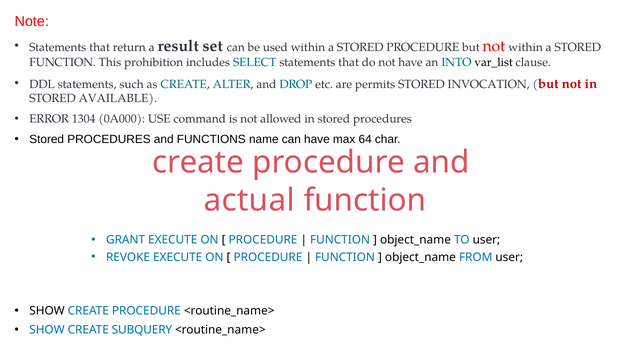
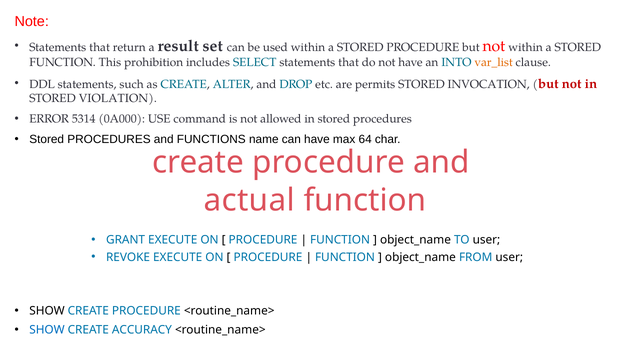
var_list colour: black -> orange (494, 62)
AVAILABLE: AVAILABLE -> VIOLATION (118, 99)
1304: 1304 -> 5314 (84, 119)
SUBQUERY: SUBQUERY -> ACCURACY (142, 330)
